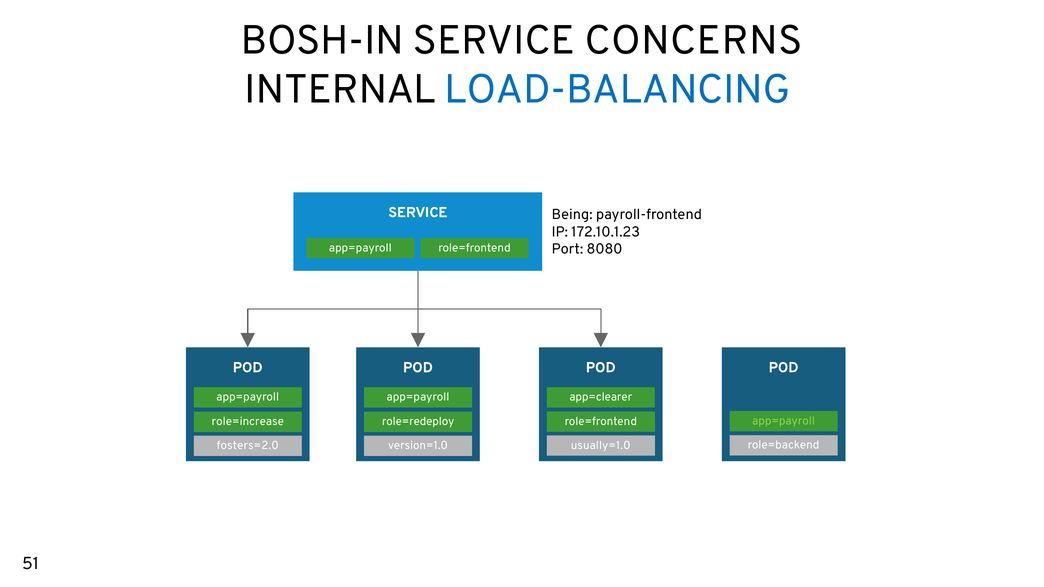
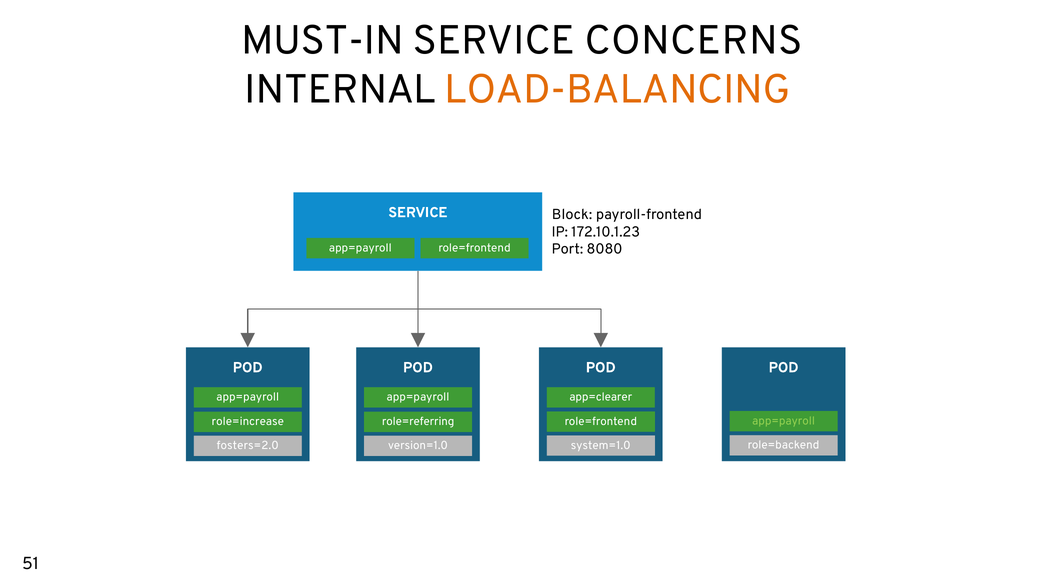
BOSH-IN: BOSH-IN -> MUST-IN (322, 41)
LOAD-BALANCING colour: blue -> orange (618, 89)
Being: Being -> Block (572, 214)
role=redeploy: role=redeploy -> role=referring (418, 422)
usually=1.0: usually=1.0 -> system=1.0 (601, 446)
